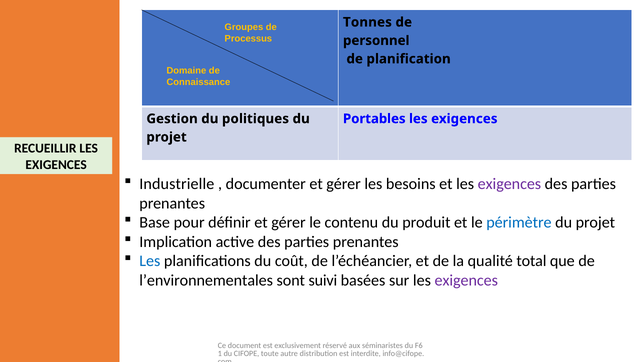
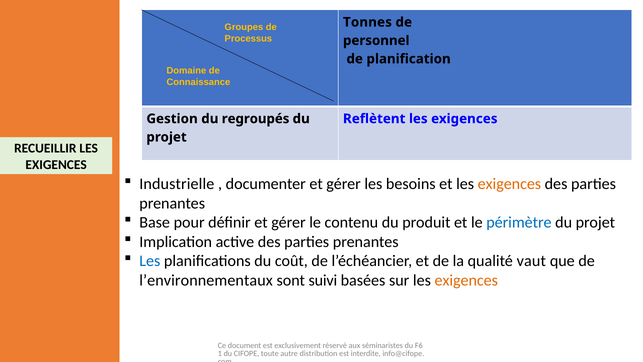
politiques: politiques -> regroupés (256, 119)
Portables: Portables -> Reflètent (374, 119)
exigences colour: purple -> orange (509, 184)
total: total -> vaut (531, 261)
l’environnementales: l’environnementales -> l’environnementaux (206, 280)
exigences colour: purple -> orange (466, 280)
